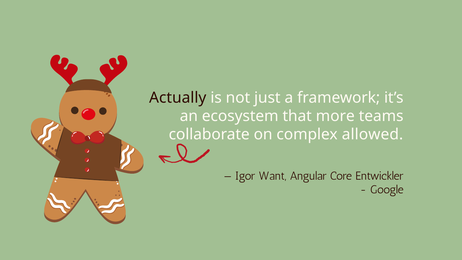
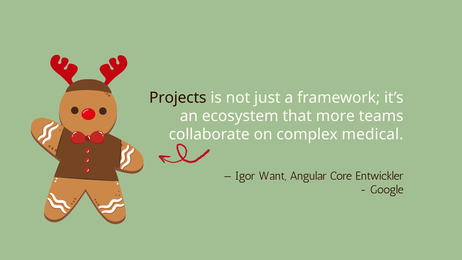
Actually: Actually -> Projects (178, 98)
allowed: allowed -> medical (372, 134)
